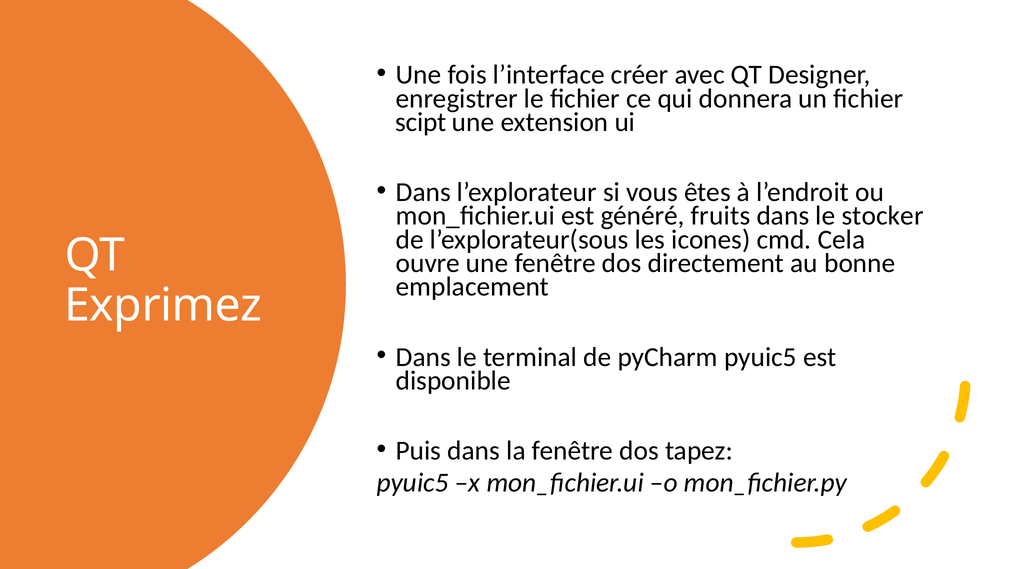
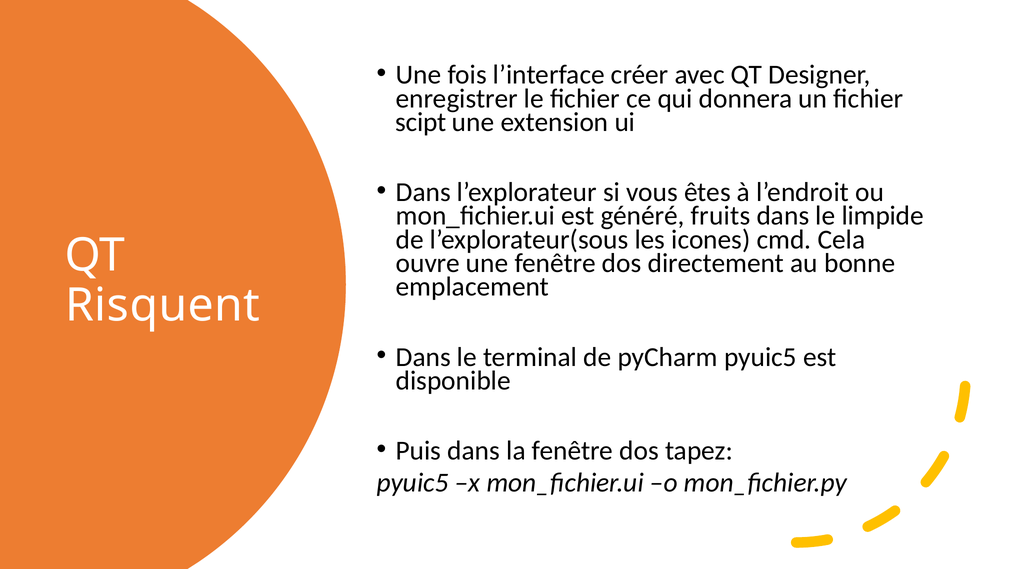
stocker: stocker -> limpide (883, 216)
Exprimez: Exprimez -> Risquent (163, 306)
